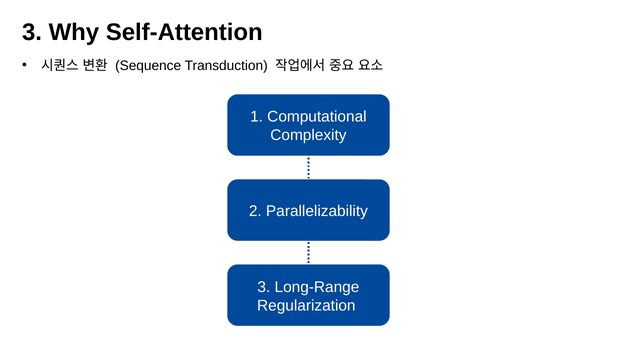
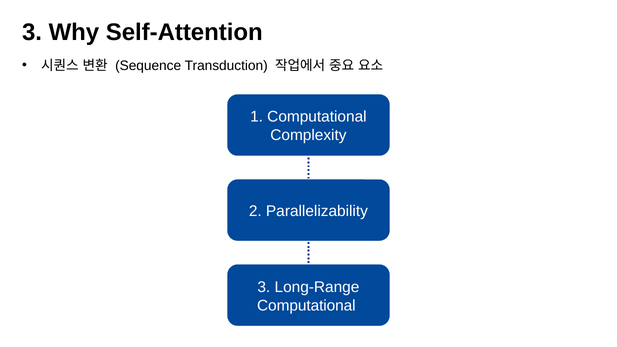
Regularization: Regularization -> Computational (306, 306)
